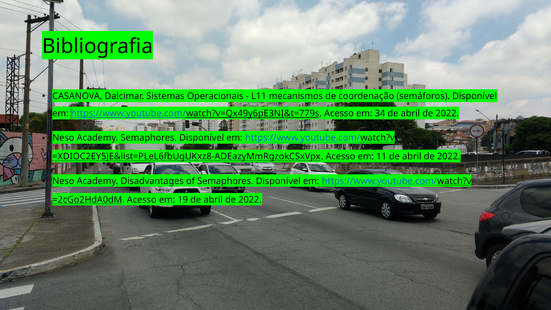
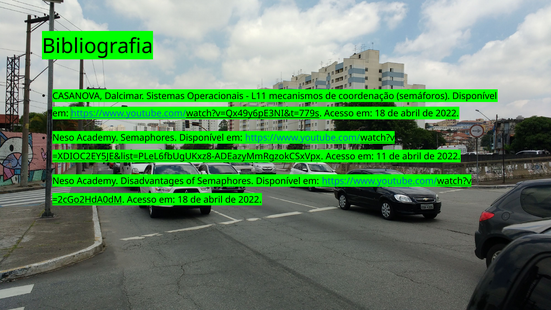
https://www.youtube.com/watch?v=Qx49y6pE3NI&t=779s Acesso em 34: 34 -> 18 (380, 113)
19: 19 -> 18 (183, 200)
